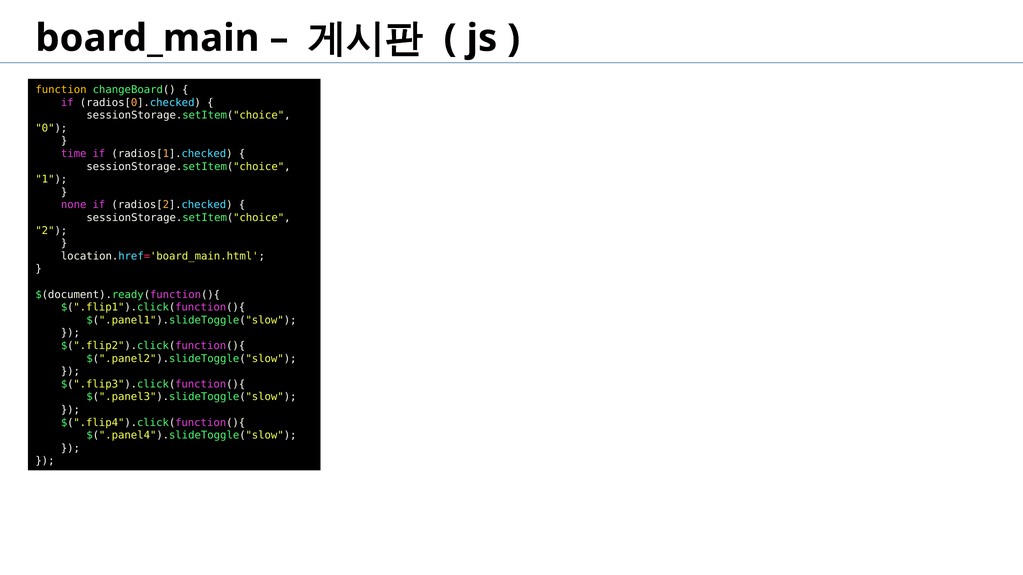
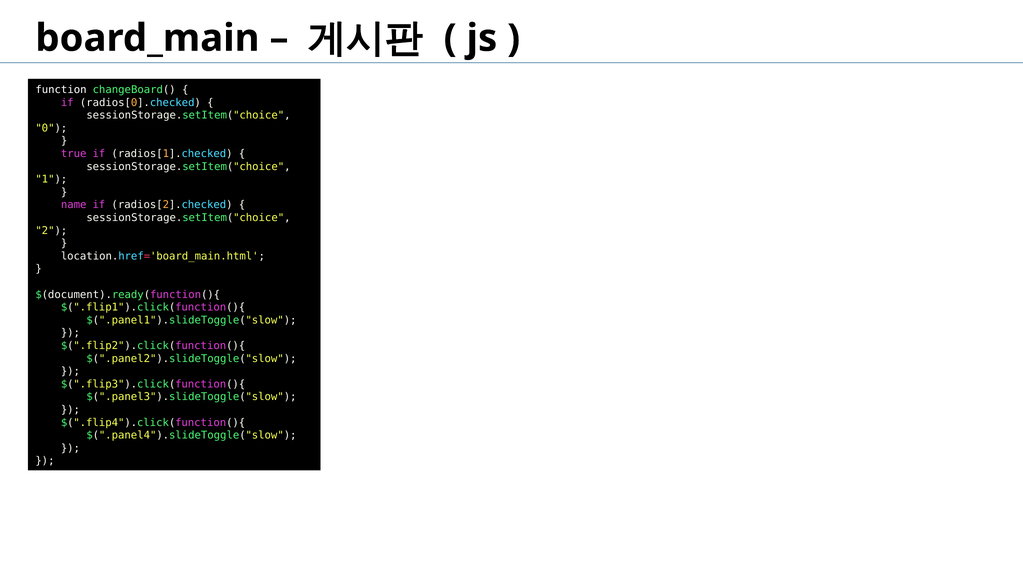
function colour: yellow -> white (61, 90)
time: time -> true (74, 154)
none: none -> name (74, 205)
